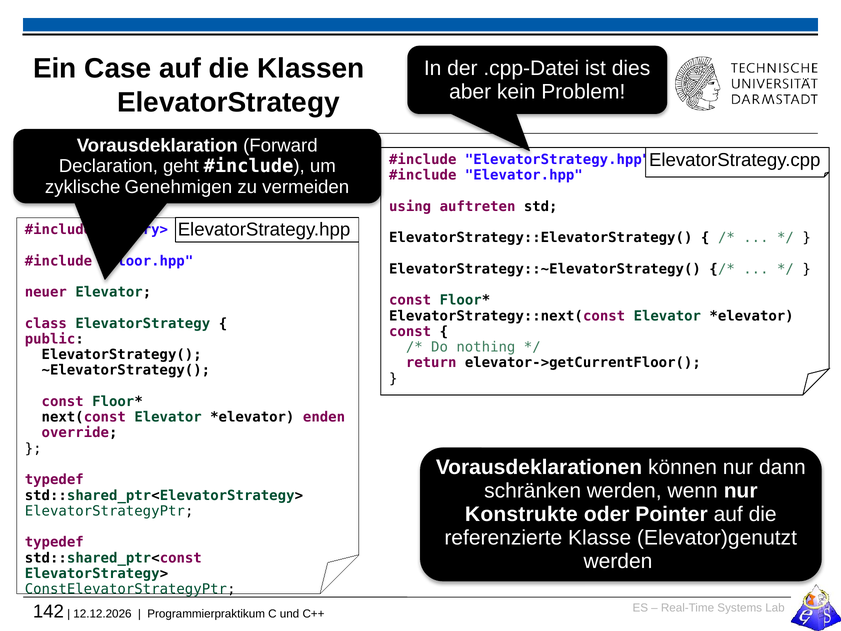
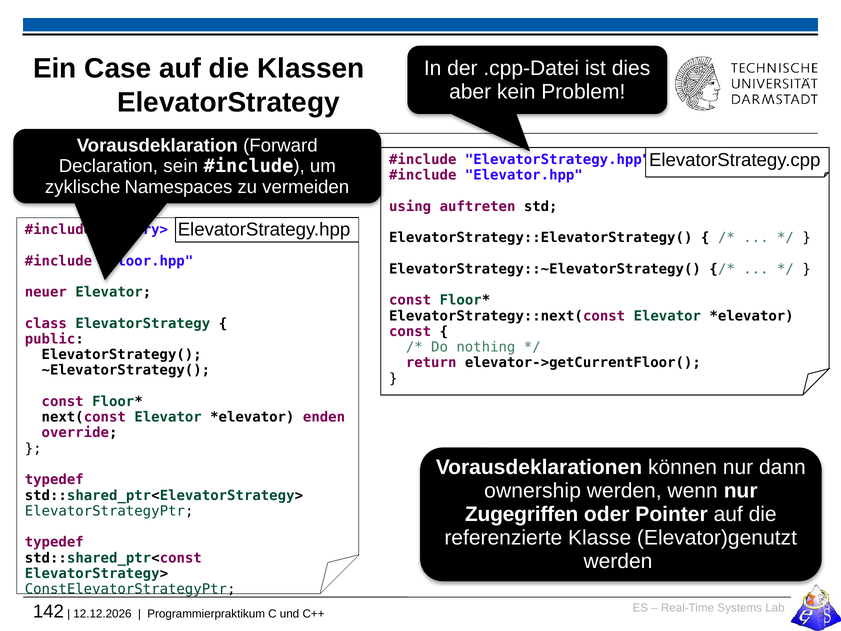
geht: geht -> sein (181, 166)
Genehmigen: Genehmigen -> Namespaces (178, 187)
schränken: schränken -> ownership (533, 491)
Konstrukte: Konstrukte -> Zugegriffen (522, 514)
